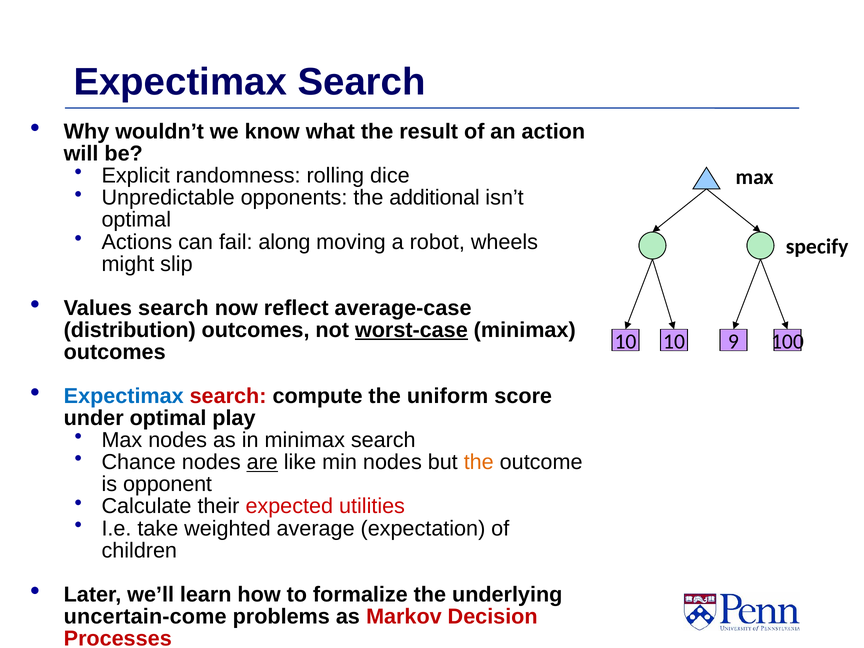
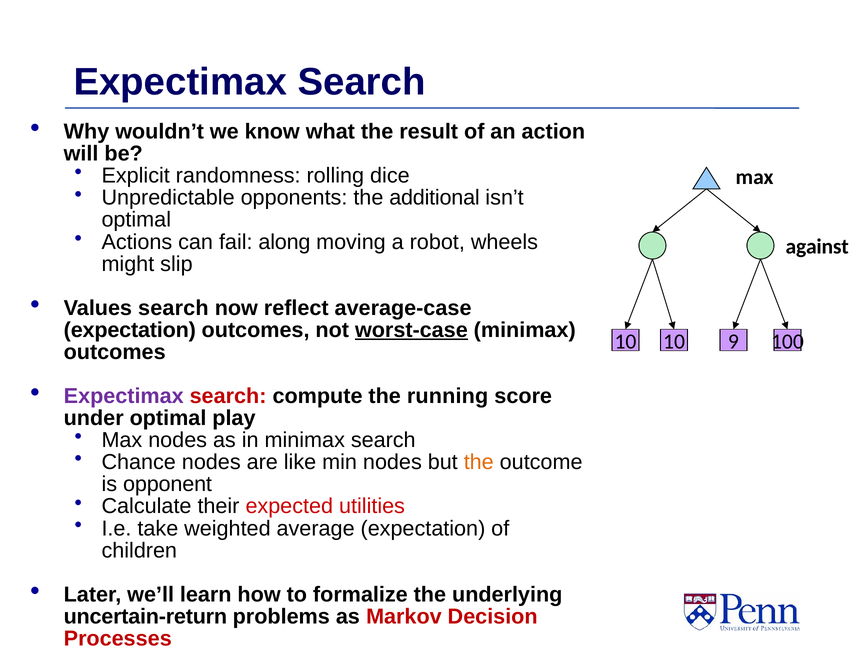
specify: specify -> against (817, 247)
distribution: distribution -> expectation (130, 330)
Expectimax colour: blue -> purple (124, 396)
uniform: uniform -> running (448, 396)
are underline: present -> none (262, 462)
uncertain-come: uncertain-come -> uncertain-return (145, 617)
